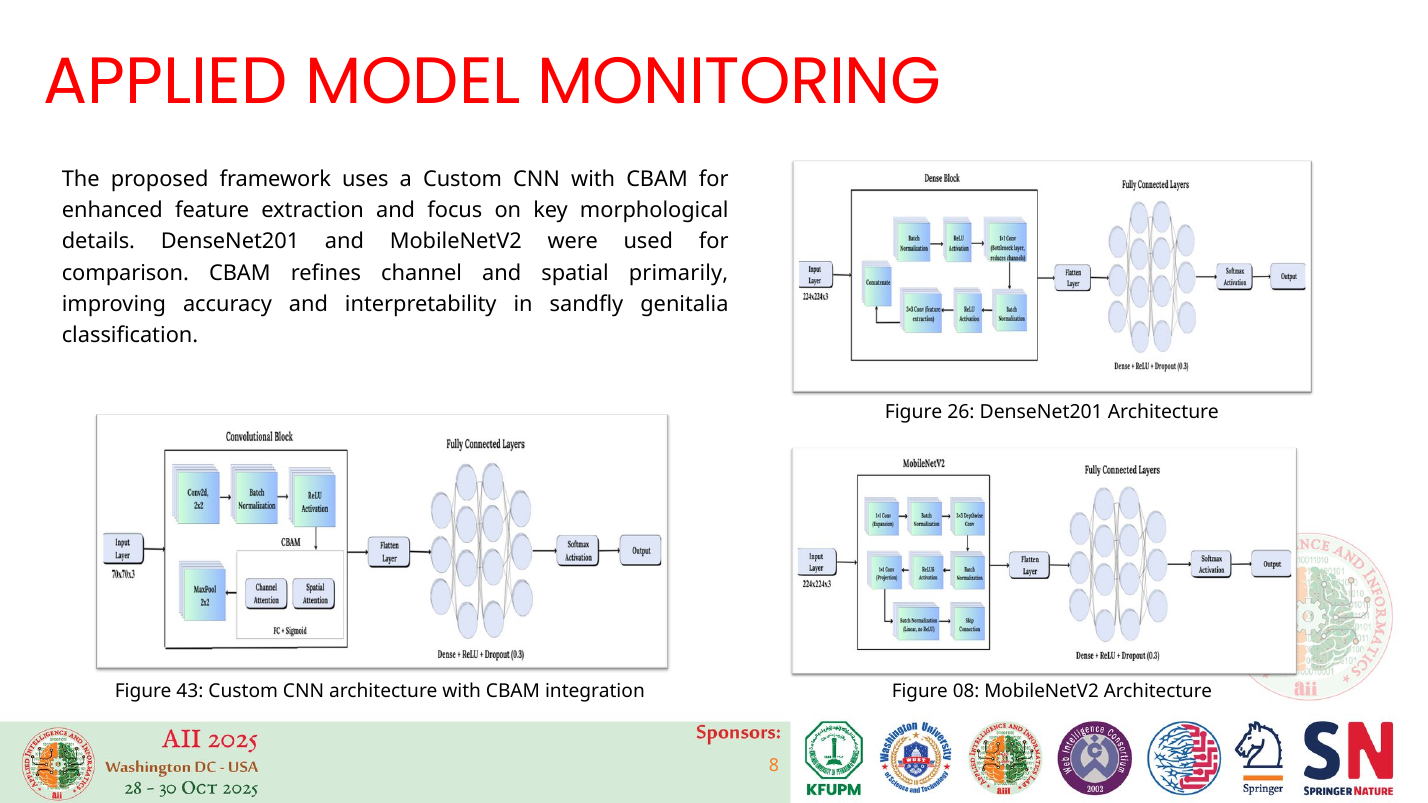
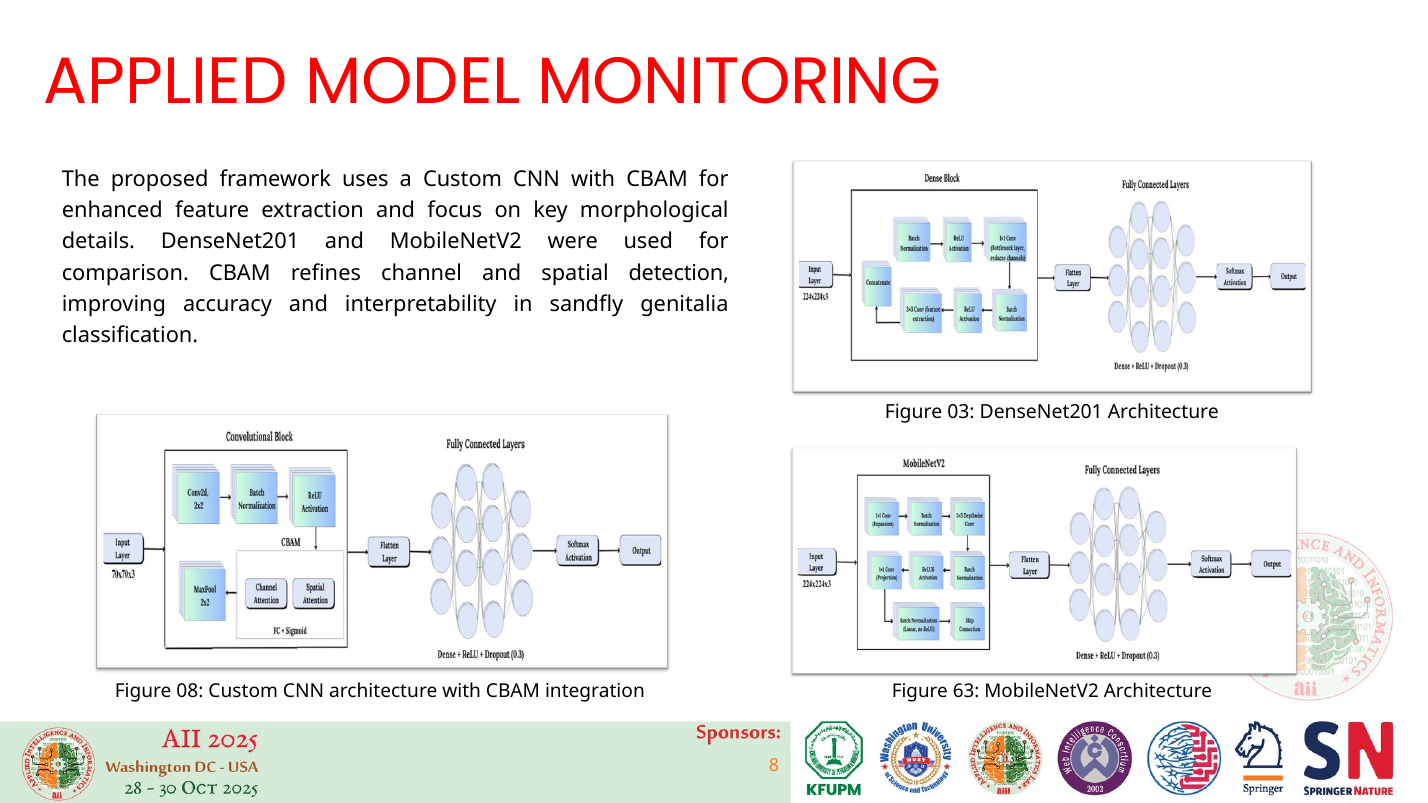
primarily: primarily -> detection (679, 273)
26: 26 -> 03 (961, 412)
43: 43 -> 08 (190, 691)
08: 08 -> 63 (966, 691)
